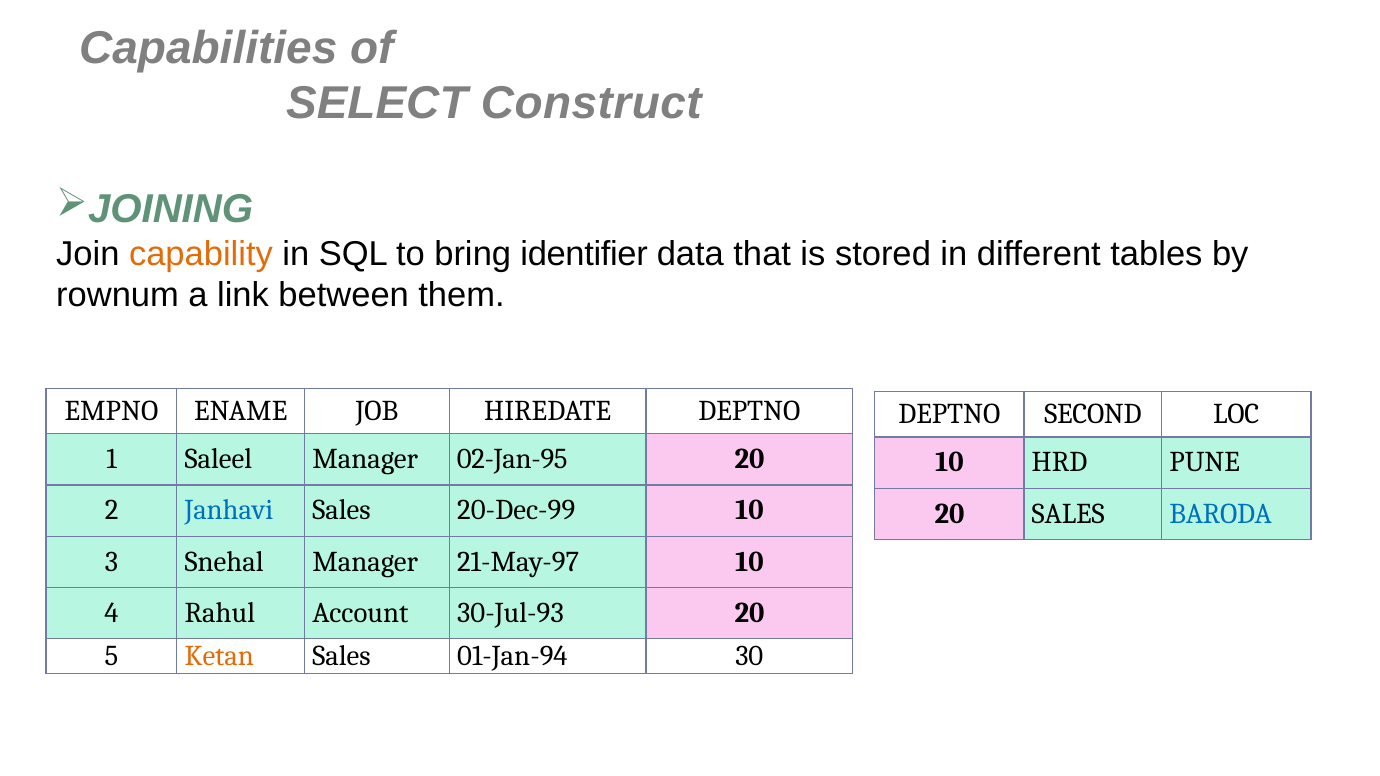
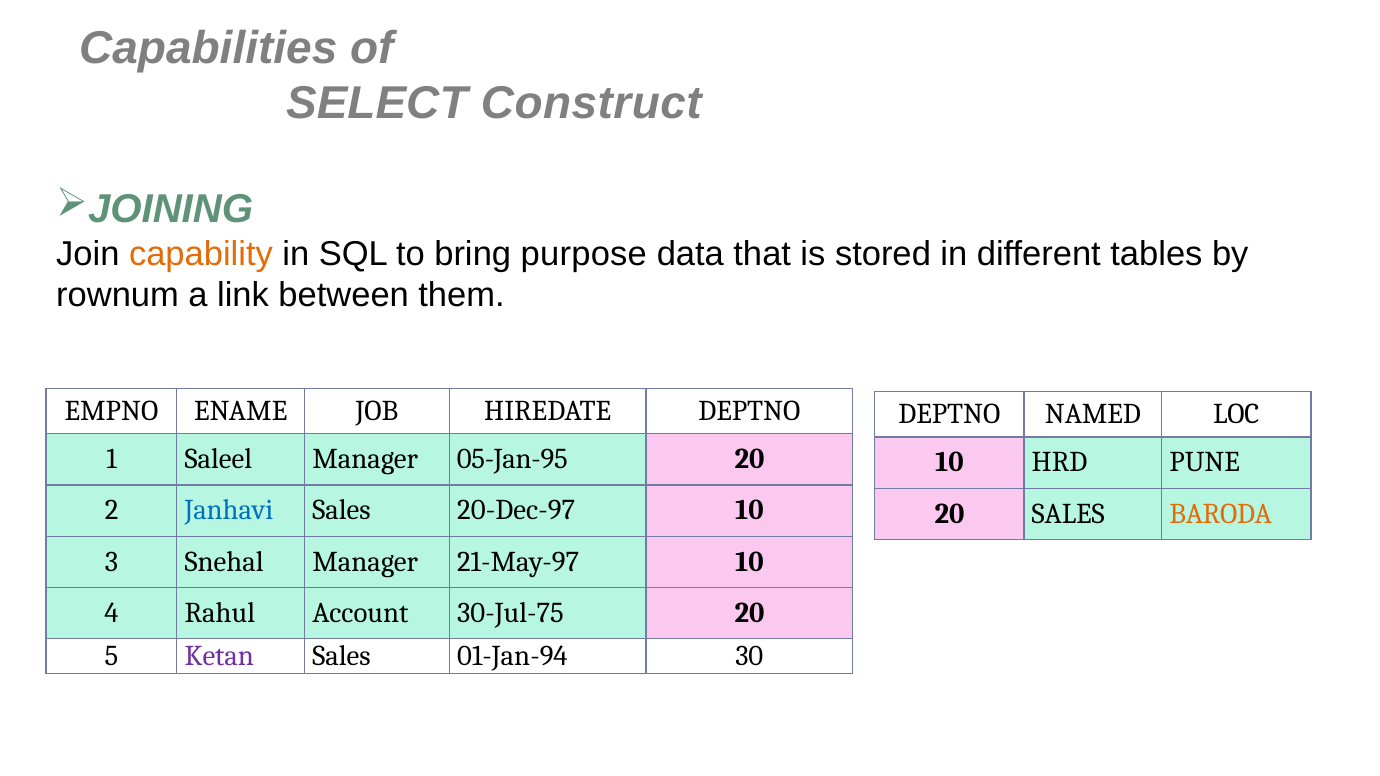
identifier: identifier -> purpose (584, 254)
SECOND: SECOND -> NAMED (1093, 414)
02-Jan-95: 02-Jan-95 -> 05-Jan-95 (512, 459)
20-Dec-99: 20-Dec-99 -> 20-Dec-97 (516, 511)
BARODA colour: blue -> orange (1221, 514)
30-Jul-93: 30-Jul-93 -> 30-Jul-75 (510, 613)
Ketan colour: orange -> purple (219, 656)
